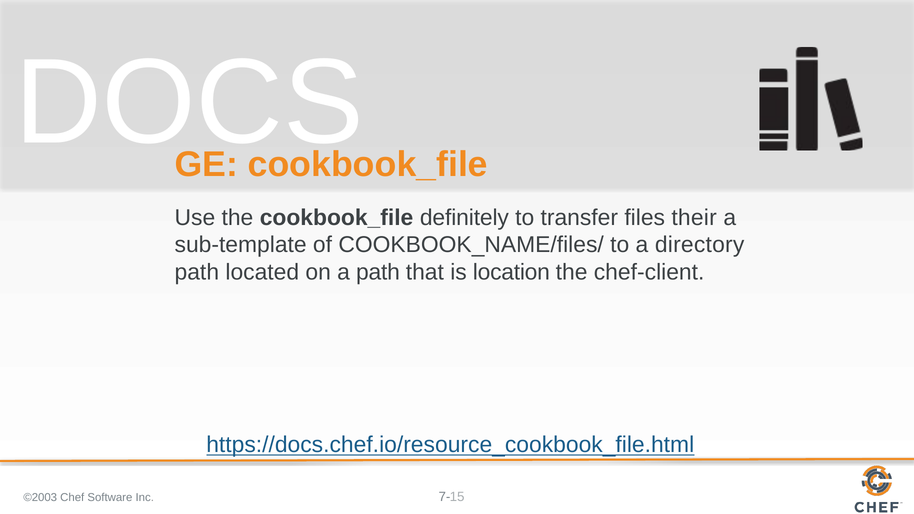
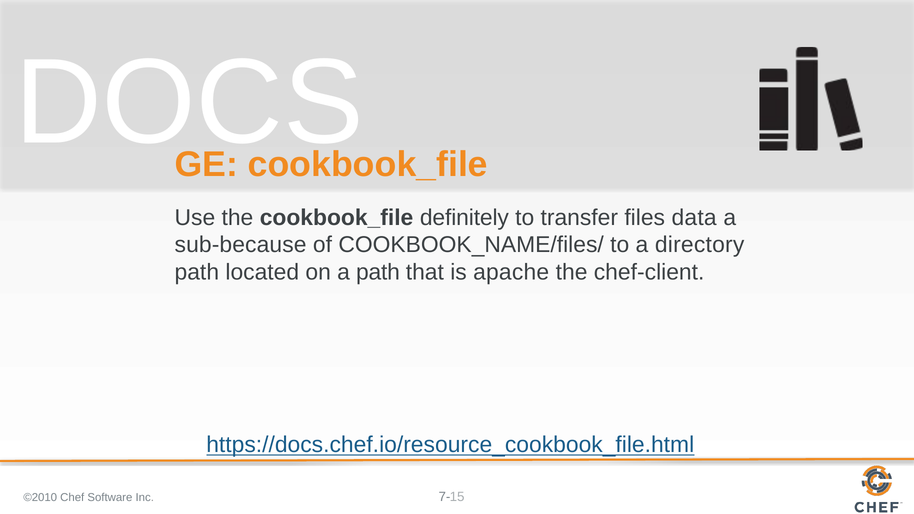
their: their -> data (694, 218)
sub-template: sub-template -> sub-because (241, 245)
location: location -> apache (511, 272)
©2003: ©2003 -> ©2010 (40, 497)
